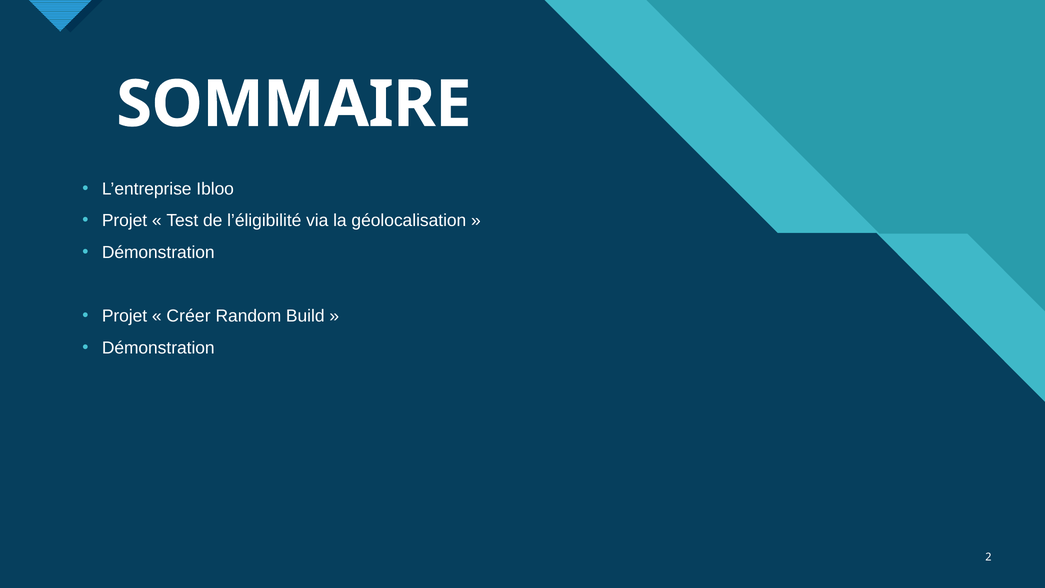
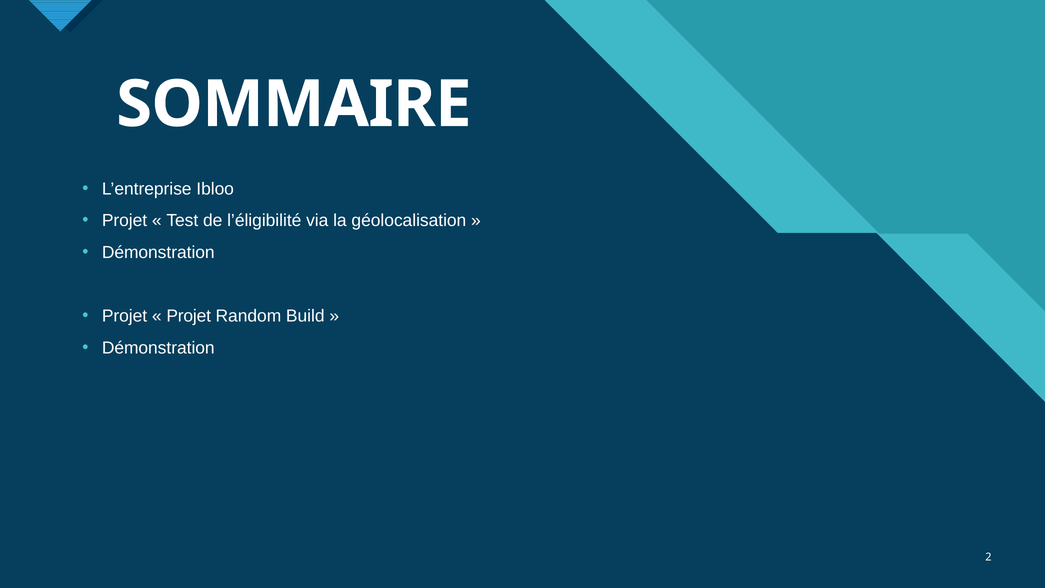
Créer: Créer -> Projet (189, 316)
